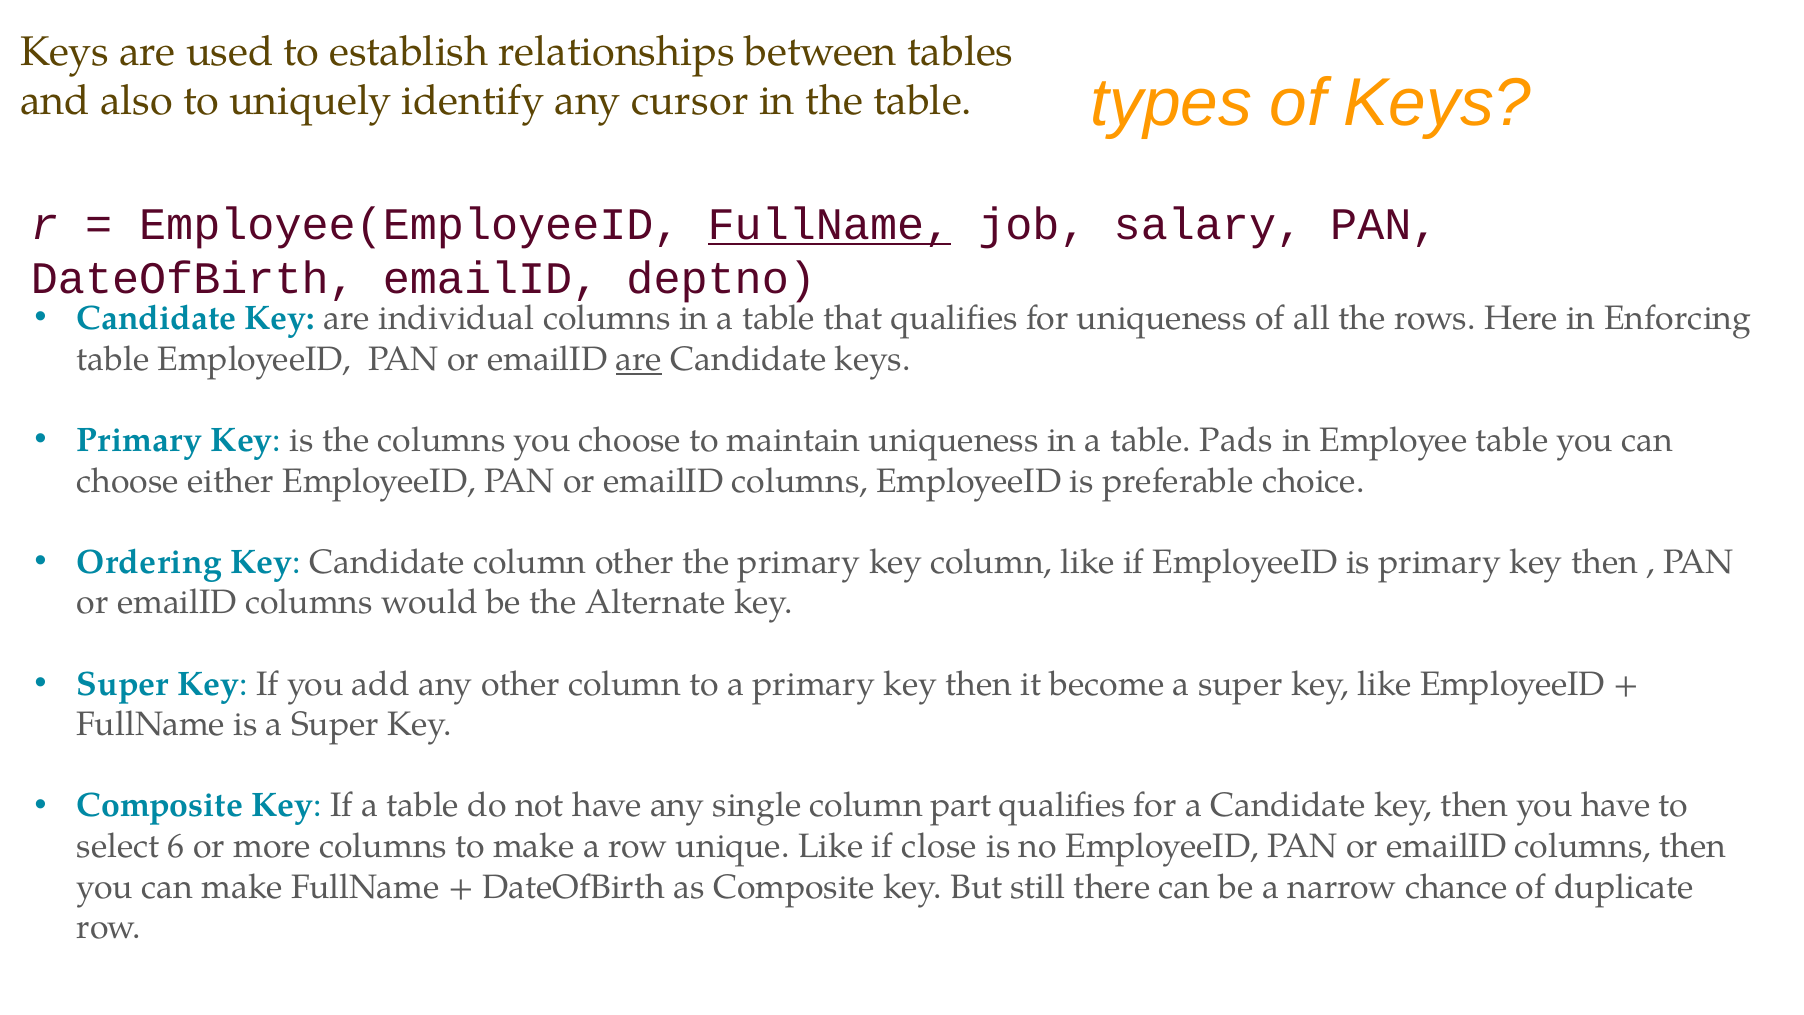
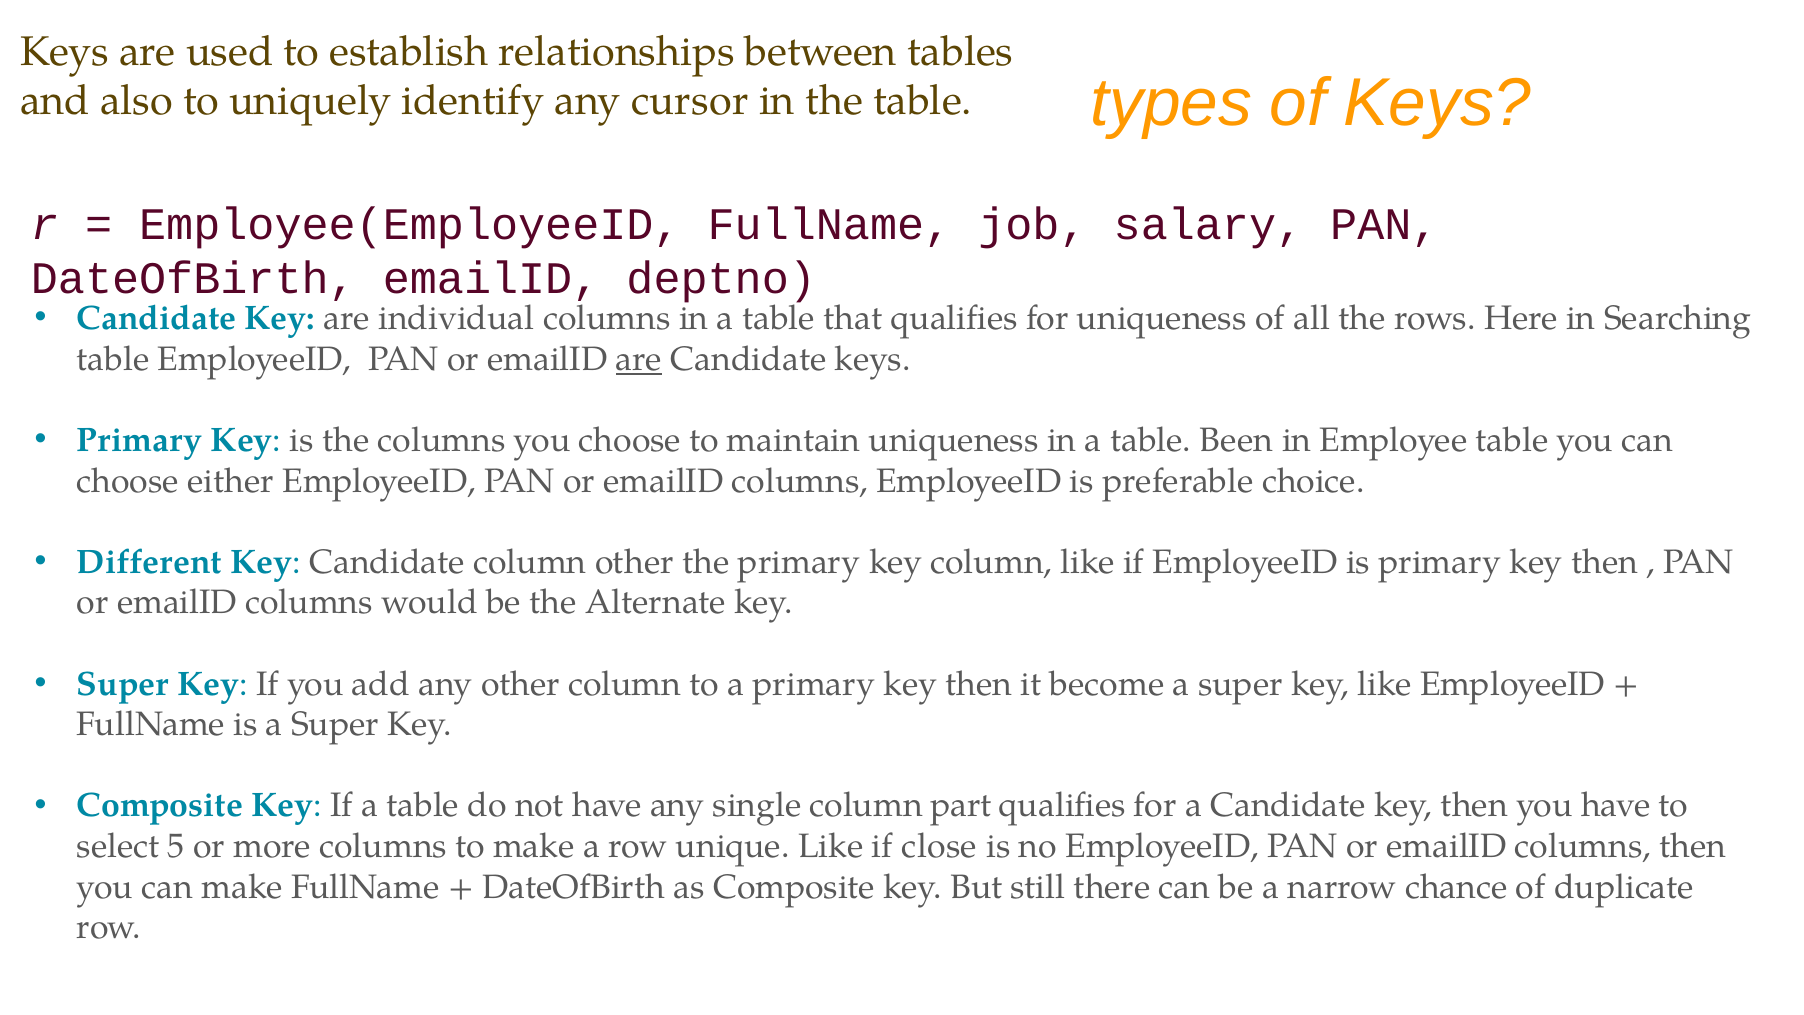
FullName underline: present -> none (829, 225)
Enforcing: Enforcing -> Searching (1678, 318)
Pads: Pads -> Been (1236, 440)
Ordering: Ordering -> Different (150, 562)
6: 6 -> 5 (176, 846)
